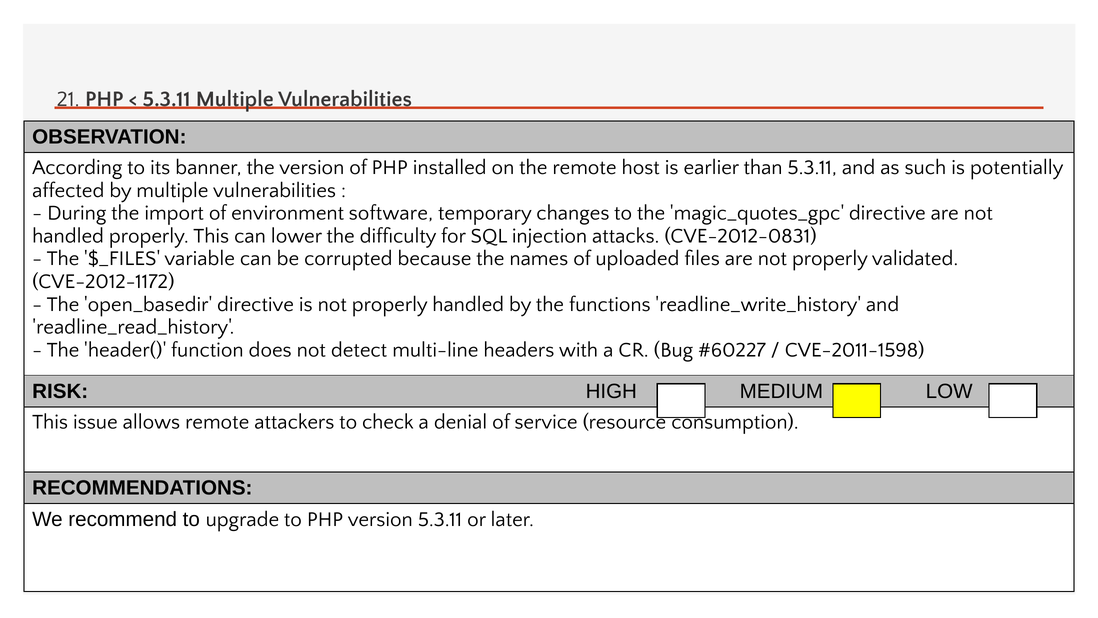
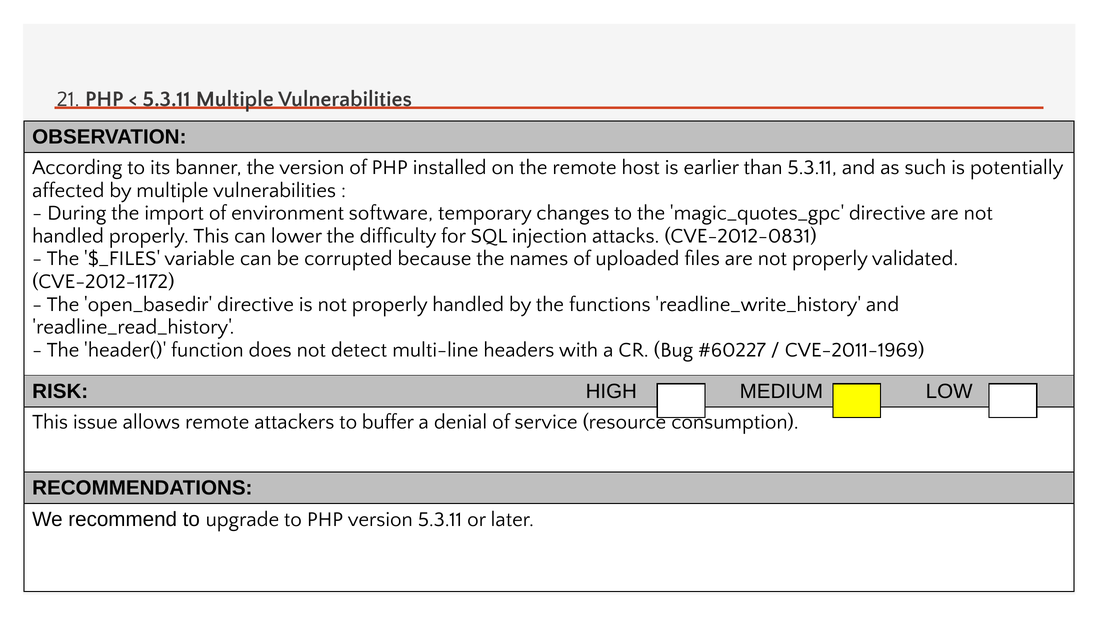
CVE-2011-1598: CVE-2011-1598 -> CVE-2011-1969 (855, 350)
check: check -> buffer (388, 422)
